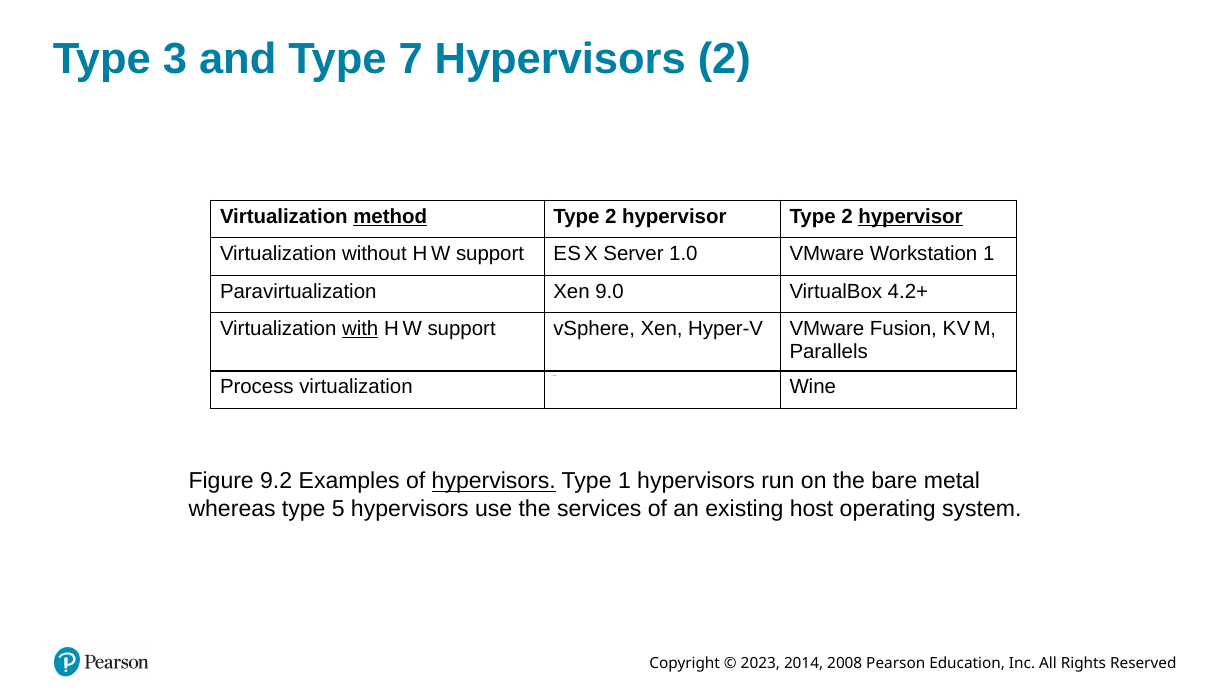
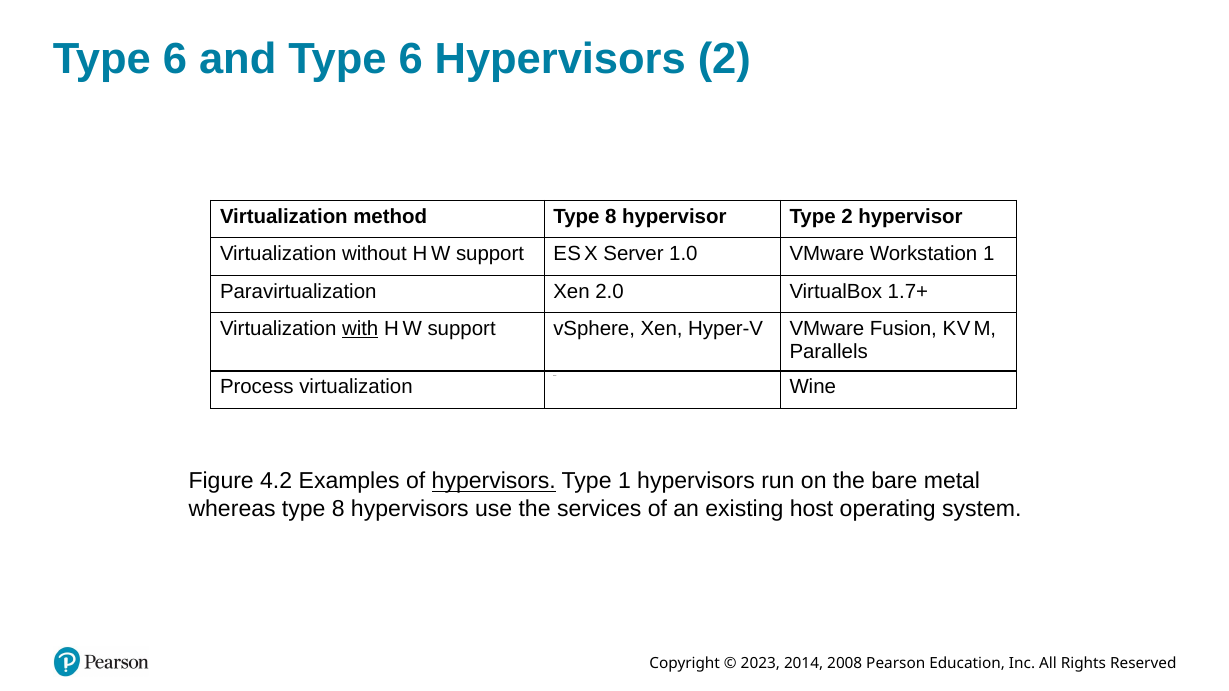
3: 3 -> 6 (175, 59)
and Type 7: 7 -> 6 (411, 59)
method underline: present -> none (390, 217)
2: 2 -> 8 (611, 217)
hypervisor underline: present -> none (910, 217)
9.0: 9.0 -> 2.0 (609, 292)
4.2+: 4.2+ -> 1.7+ (908, 292)
9.2: 9.2 -> 4.2 (276, 482)
whereas type 5: 5 -> 8 (338, 509)
